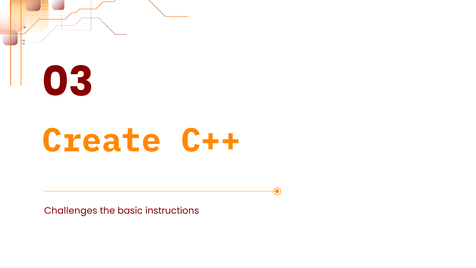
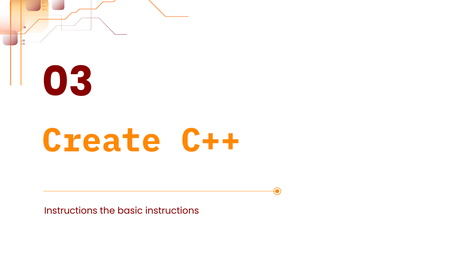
Challenges: Challenges -> Instructions (71, 211)
